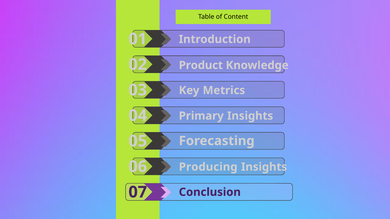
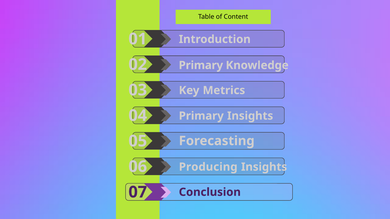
02 Product: Product -> Primary (201, 65)
